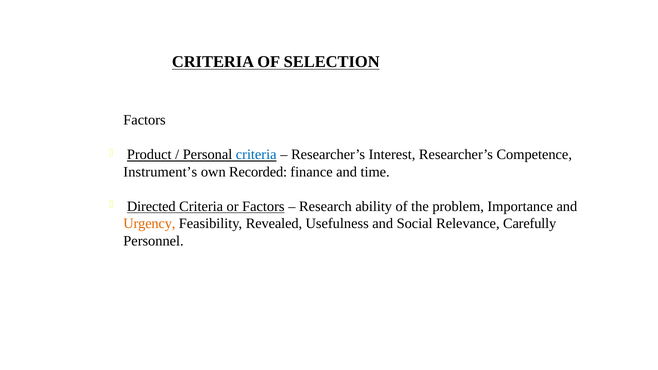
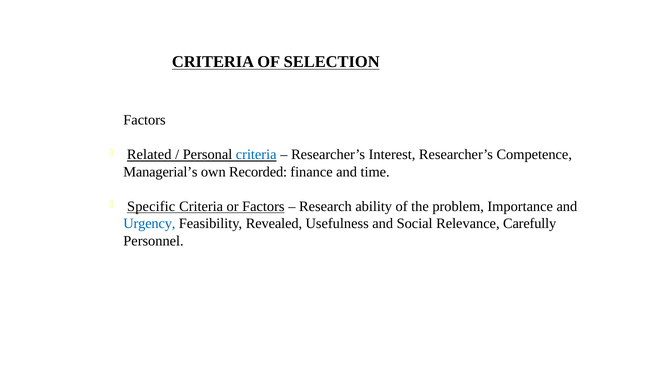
Product: Product -> Related (149, 155)
Instrument’s: Instrument’s -> Managerial’s (160, 172)
Directed: Directed -> Specific (151, 206)
Urgency colour: orange -> blue (149, 224)
